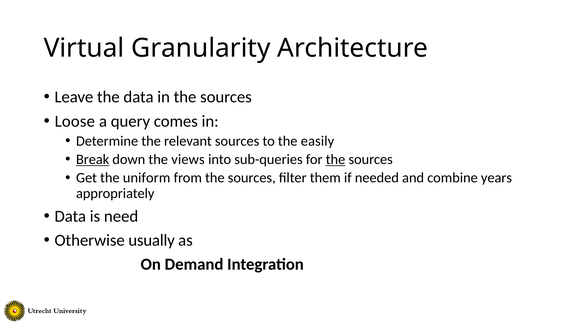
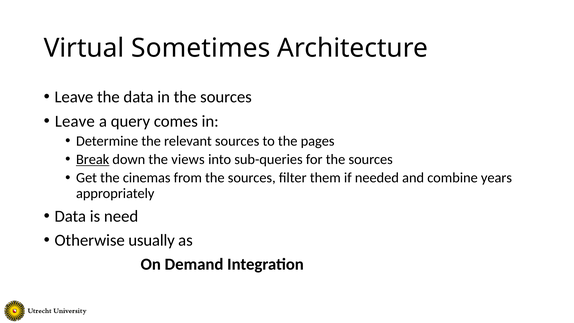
Granularity: Granularity -> Sometimes (201, 48)
Loose: Loose -> Leave (75, 121)
easily: easily -> pages (318, 141)
the underline: present -> none (336, 159)
uniform: uniform -> cinemas (147, 178)
